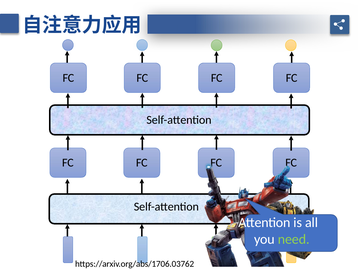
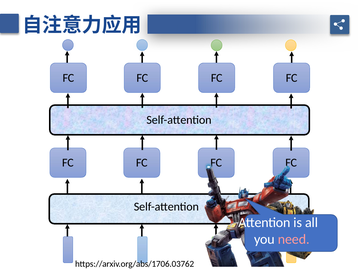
need colour: light green -> pink (294, 239)
